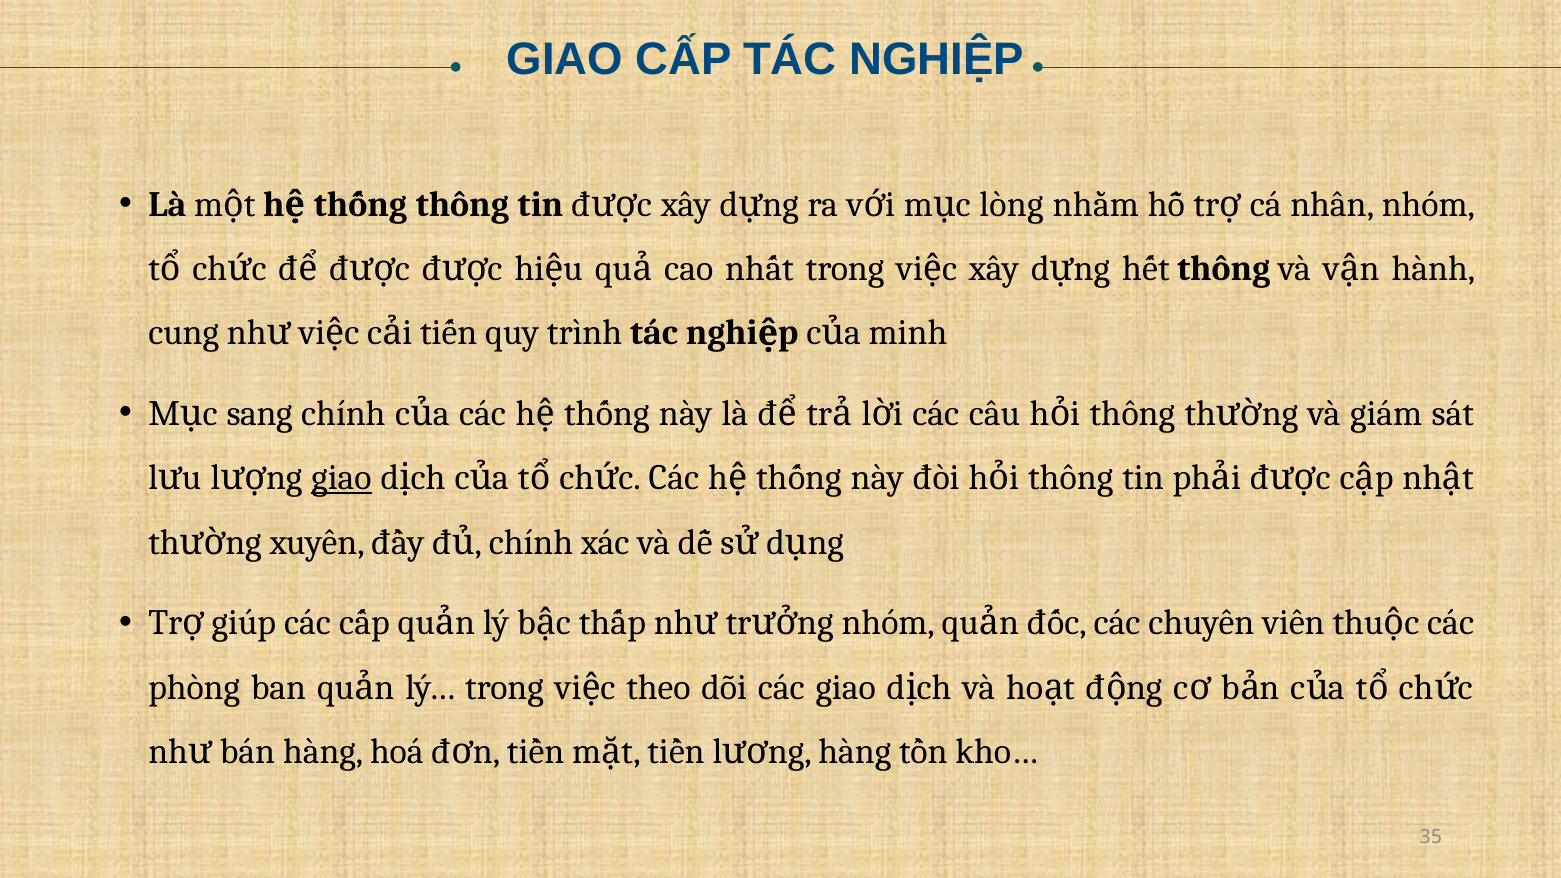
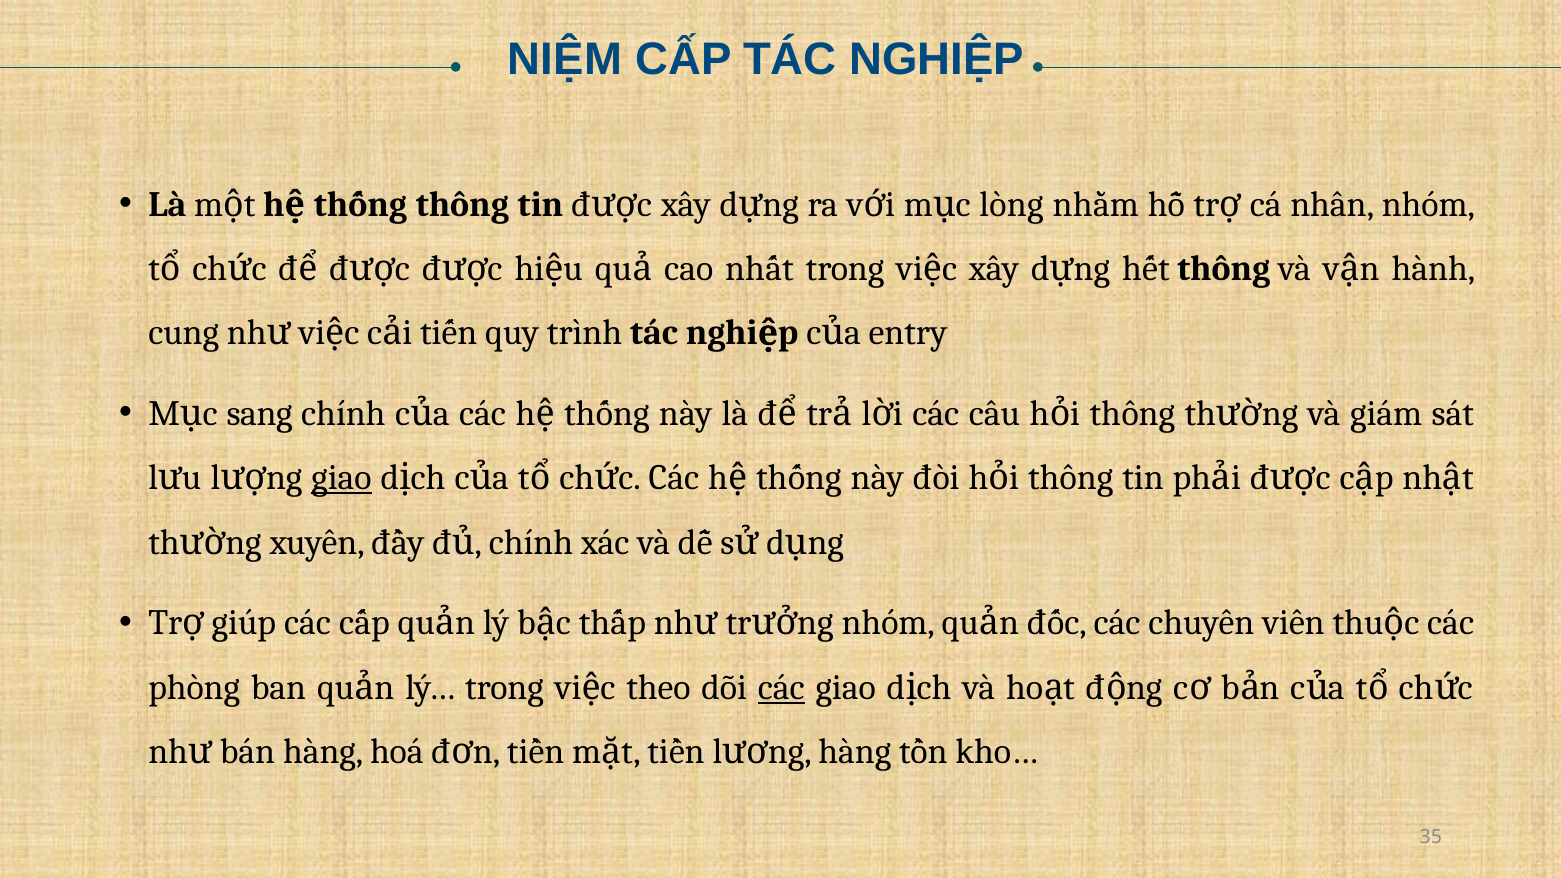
GIAO: GIAO -> NIỆM (565, 60)
minh: minh -> entry (908, 333)
các underline: none -> present (781, 687)
